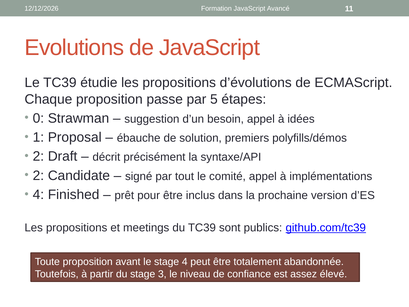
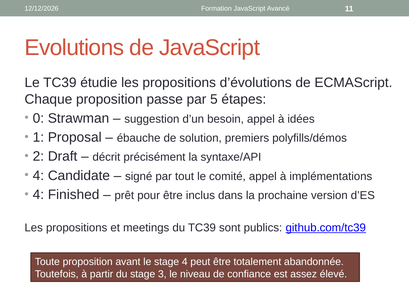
2: 2 -> 4 (38, 175)
